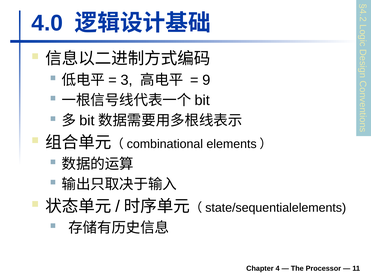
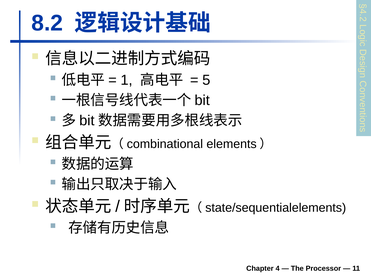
4.0: 4.0 -> 8.2 (47, 23)
3: 3 -> 1 (127, 80)
9: 9 -> 5 (206, 80)
